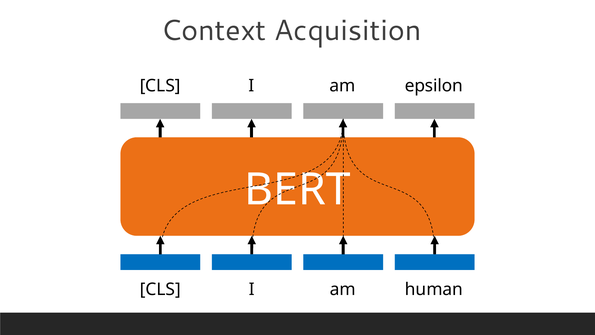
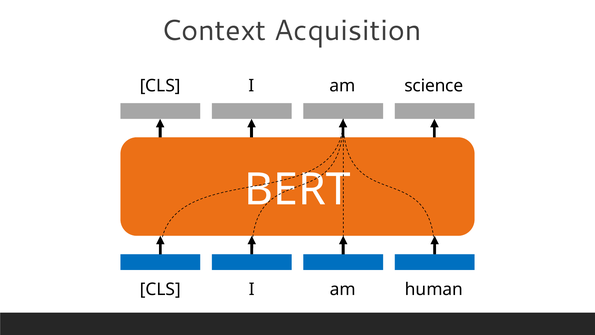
epsilon: epsilon -> science (434, 86)
